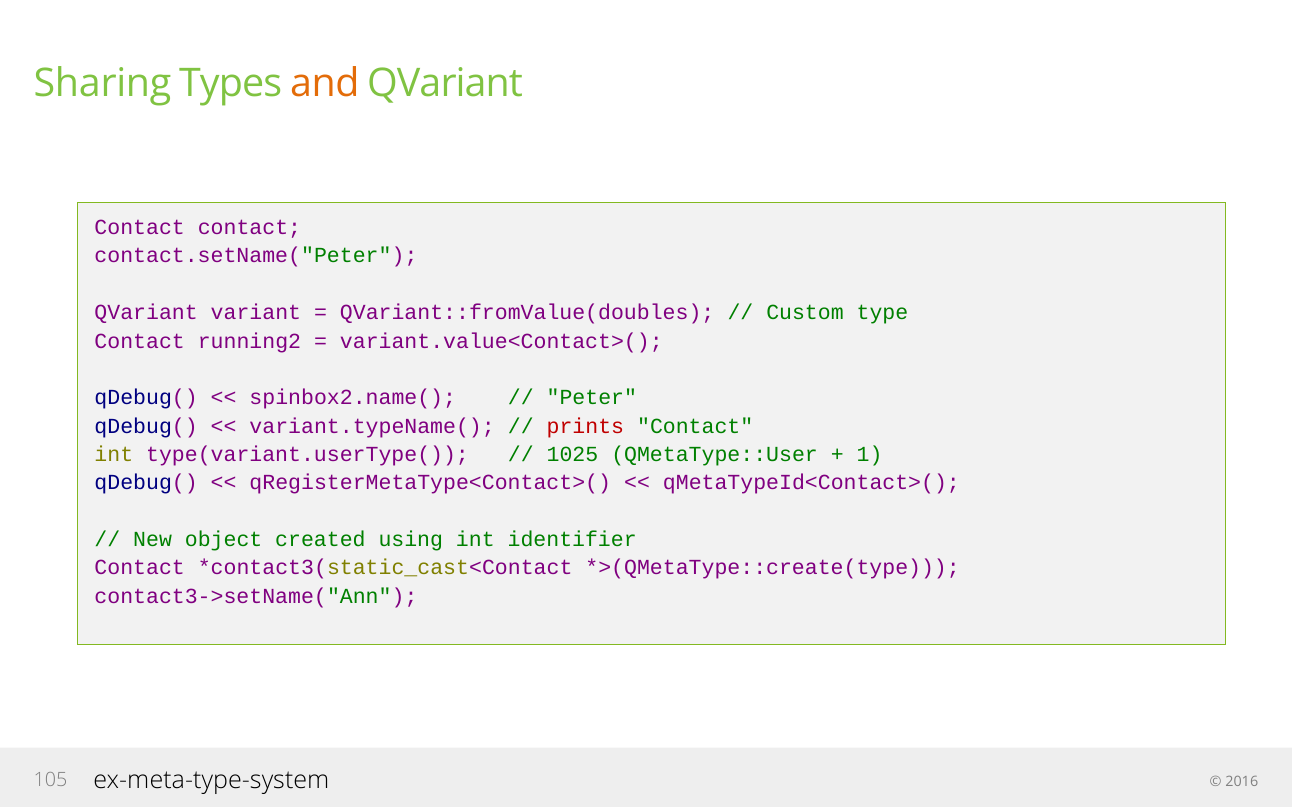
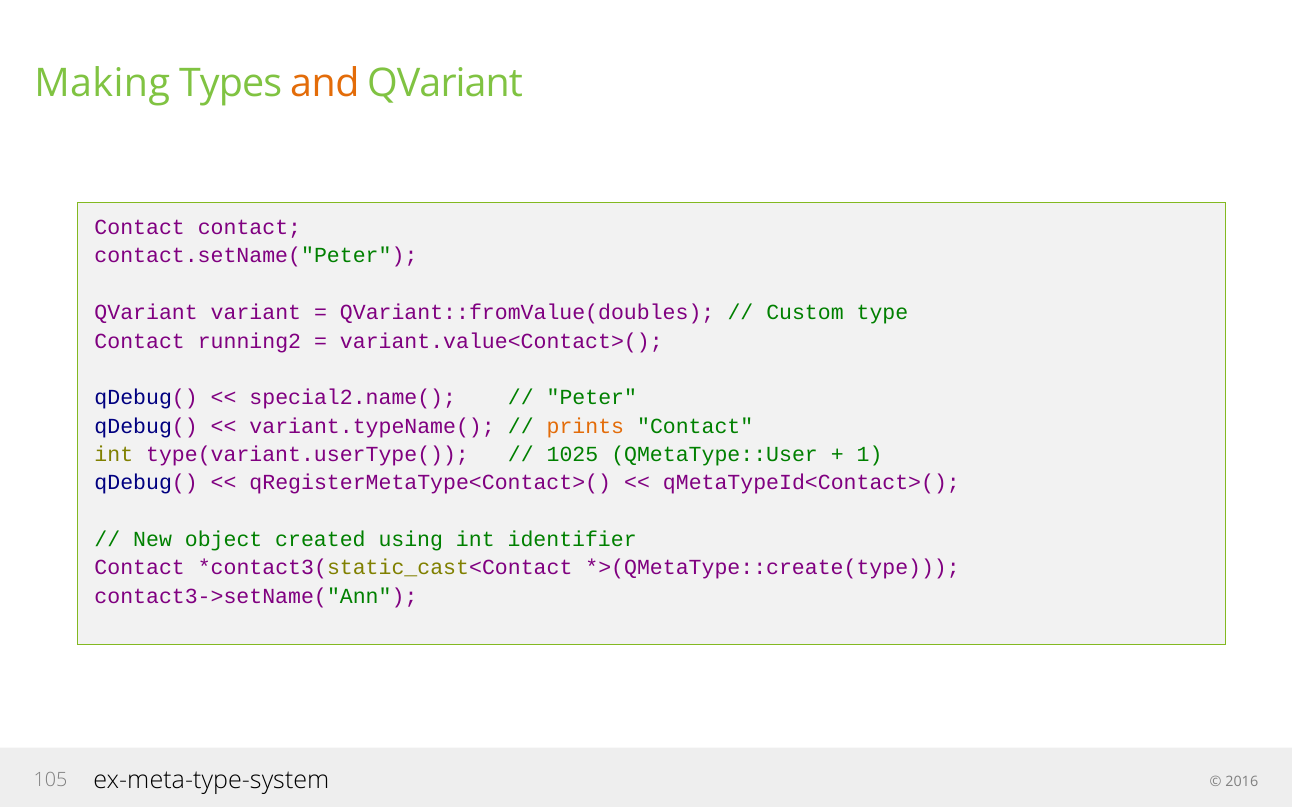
Sharing: Sharing -> Making (102, 84)
spinbox2.name(: spinbox2.name( -> special2.name( (353, 398)
prints colour: red -> orange (585, 426)
